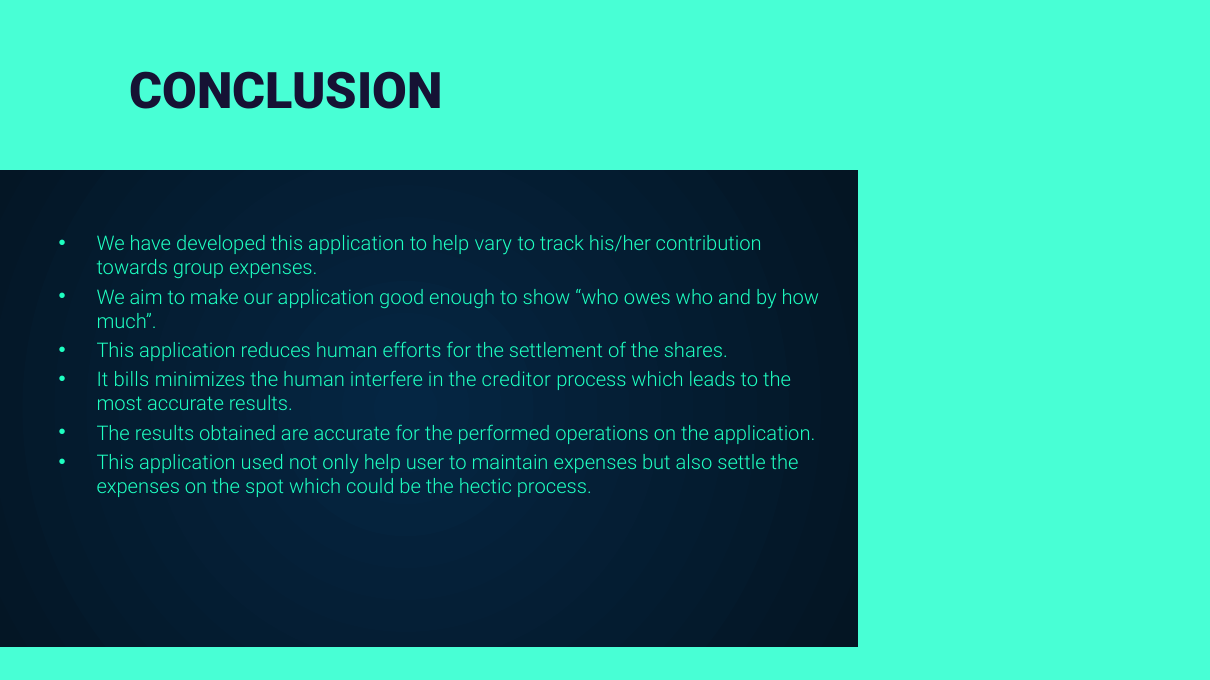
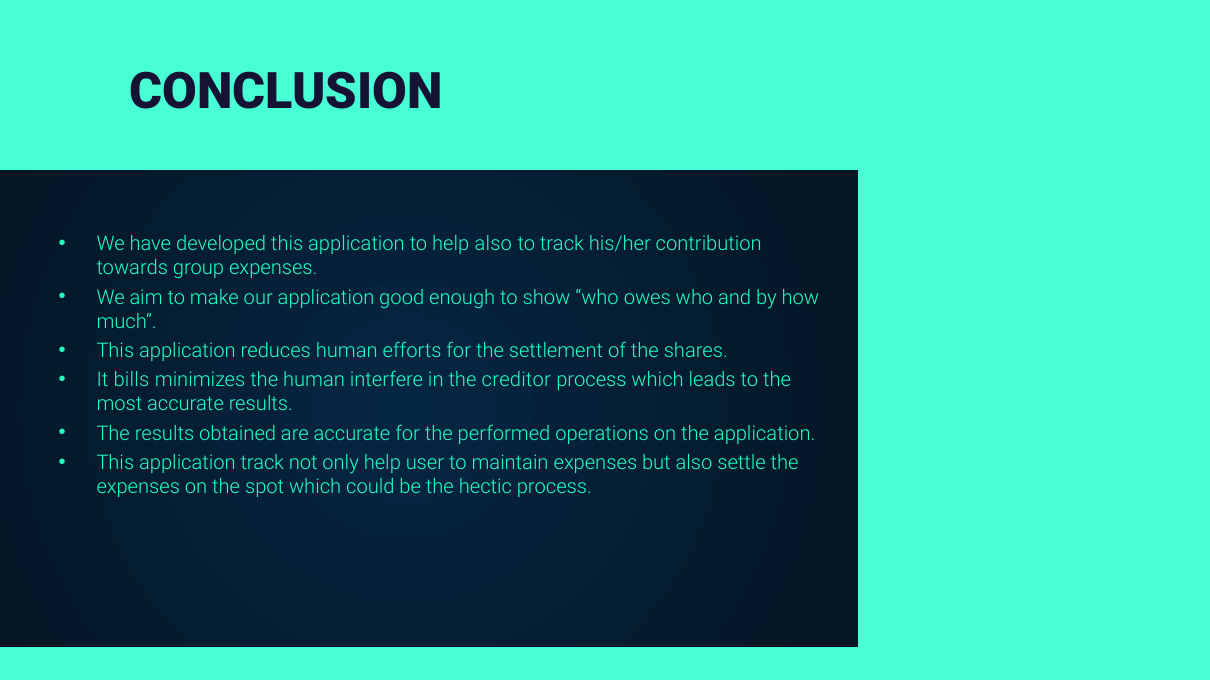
help vary: vary -> also (493, 244)
application used: used -> track (262, 463)
